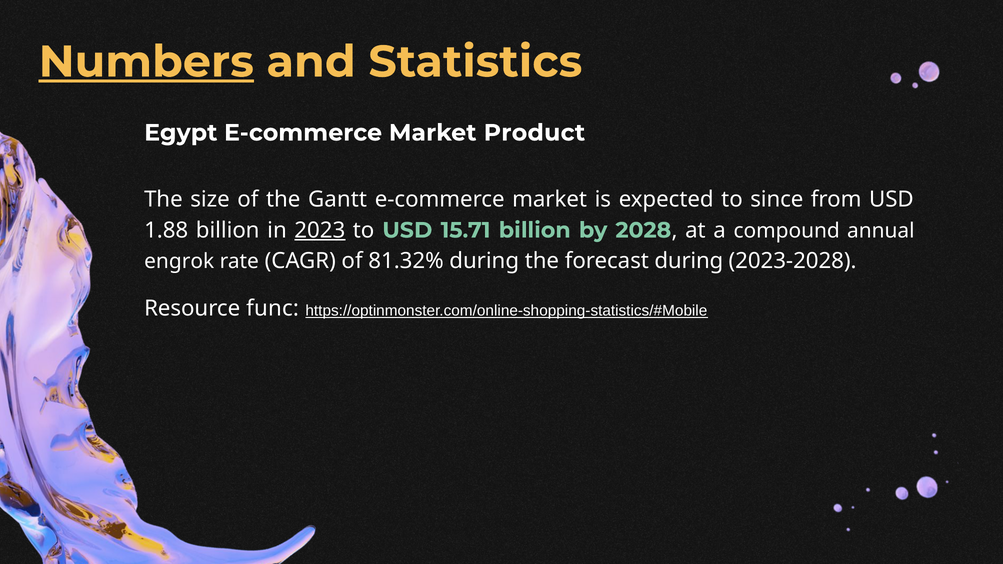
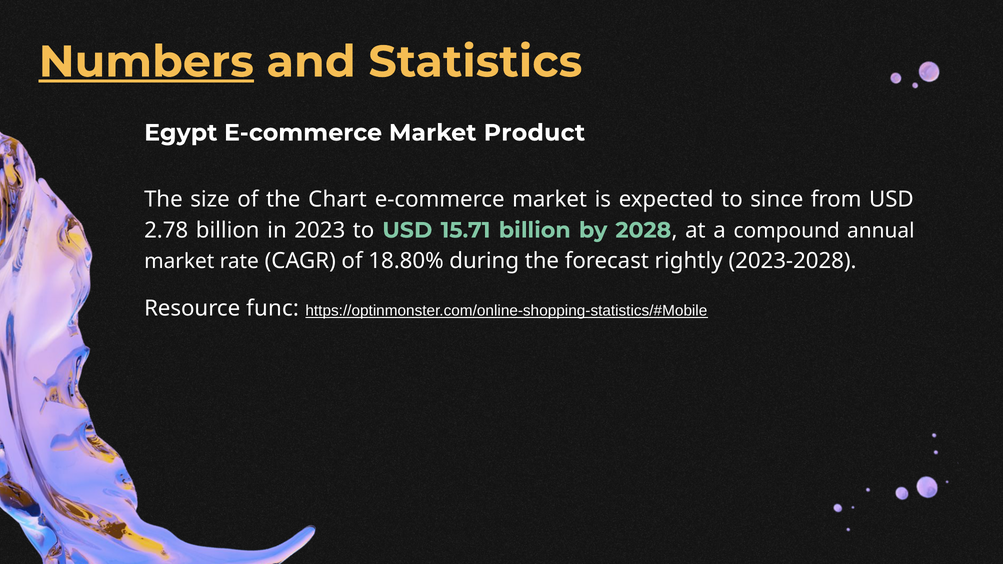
Gantt: Gantt -> Chart (337, 200)
1.88: 1.88 -> 2.78 (166, 230)
2023 underline: present -> none (320, 230)
engrok: engrok -> market (179, 262)
81.32%: 81.32% -> 18.80% (406, 261)
forecast during: during -> rightly (689, 261)
